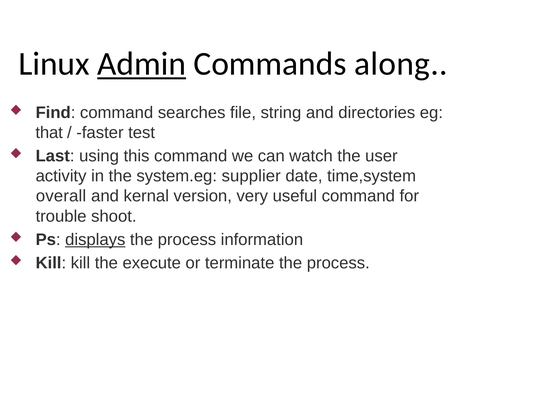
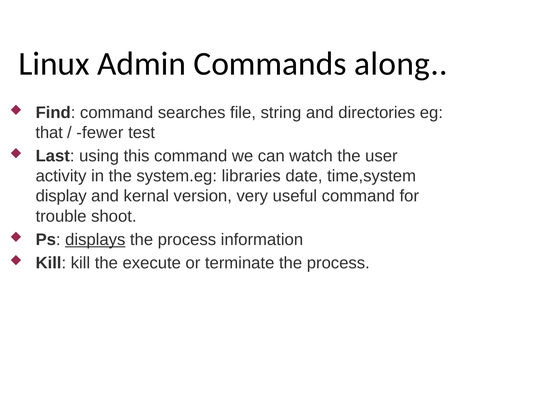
Admin underline: present -> none (142, 64)
faster: faster -> fewer (100, 133)
supplier: supplier -> libraries (251, 176)
overall: overall -> display (61, 196)
